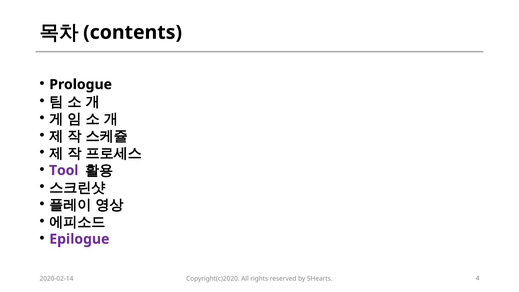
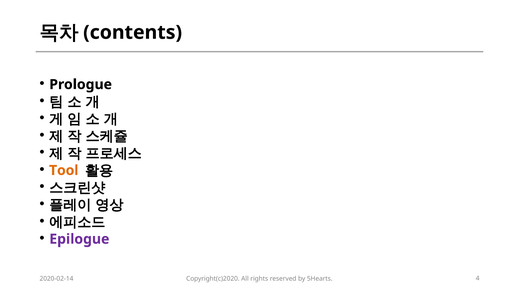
Tool colour: purple -> orange (64, 170)
